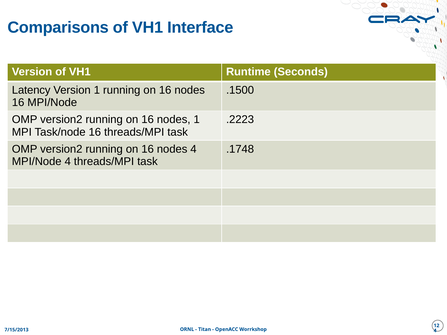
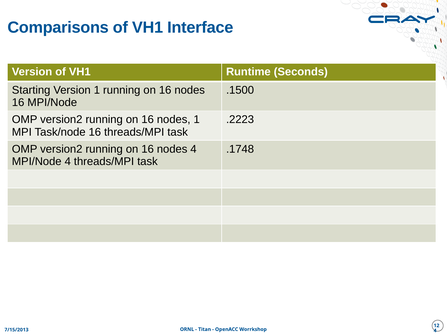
Latency: Latency -> Starting (31, 90)
